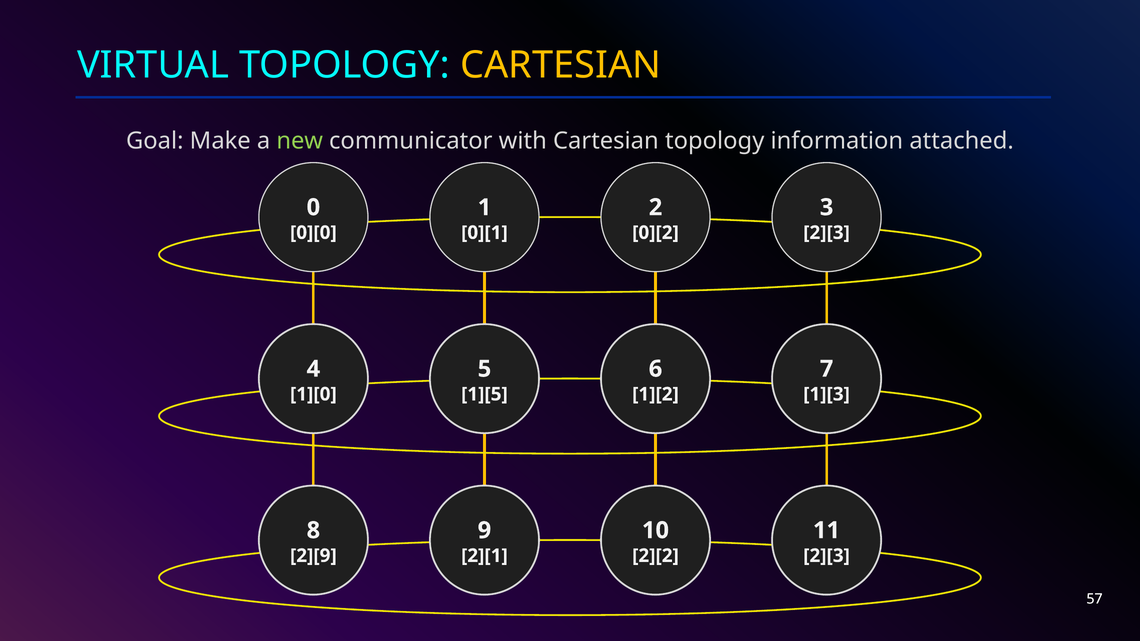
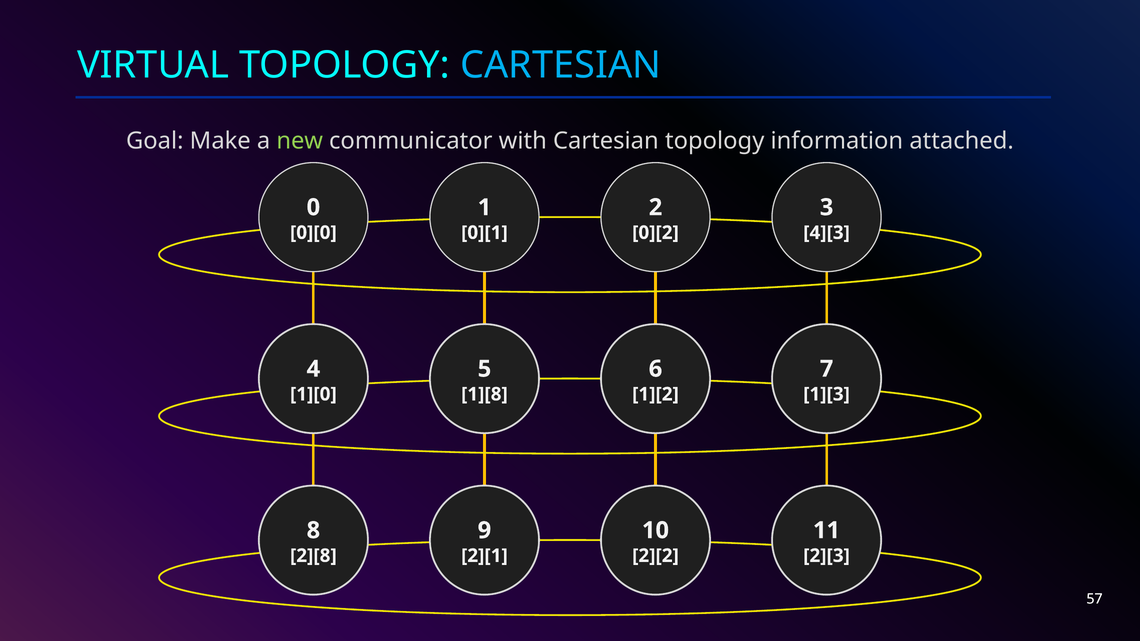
CARTESIAN colour: yellow -> light blue (561, 65)
2][3: 2][3 -> 4][3 (827, 233)
1][5: 1][5 -> 1][8 (484, 394)
2][9: 2][9 -> 2][8 (313, 556)
